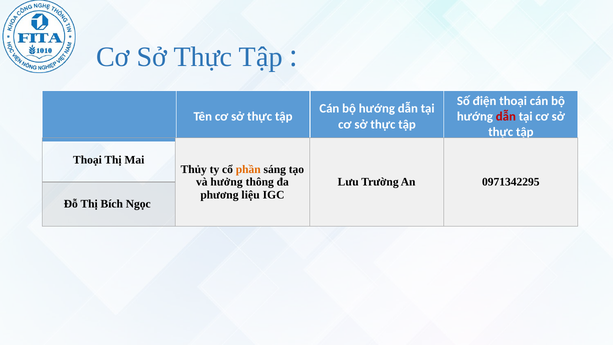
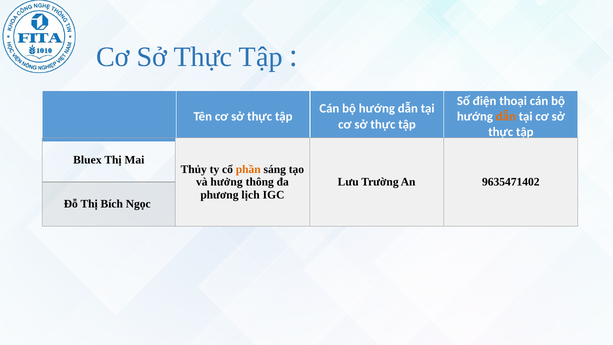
dẫn colour: red -> orange (506, 117)
Thoại: Thoại -> Bluex (87, 160)
0971342295: 0971342295 -> 9635471402 (511, 182)
liệu: liệu -> lịch (251, 195)
